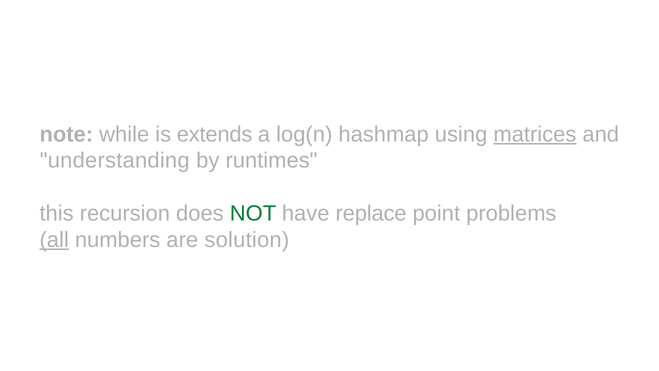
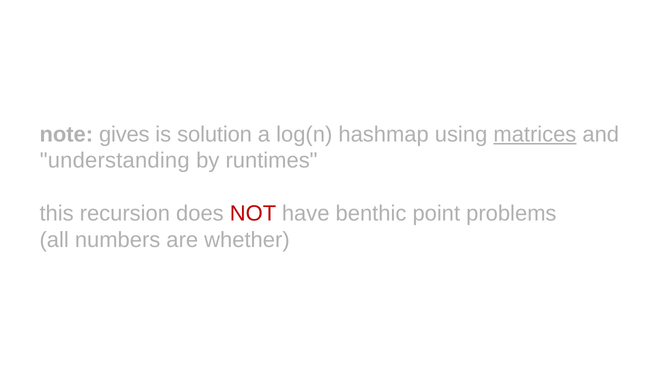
while: while -> gives (124, 134)
extends: extends -> solution (215, 134)
NOT colour: green -> red (253, 213)
replace: replace -> benthic (371, 213)
all underline: present -> none (54, 240)
solution: solution -> whether (247, 240)
